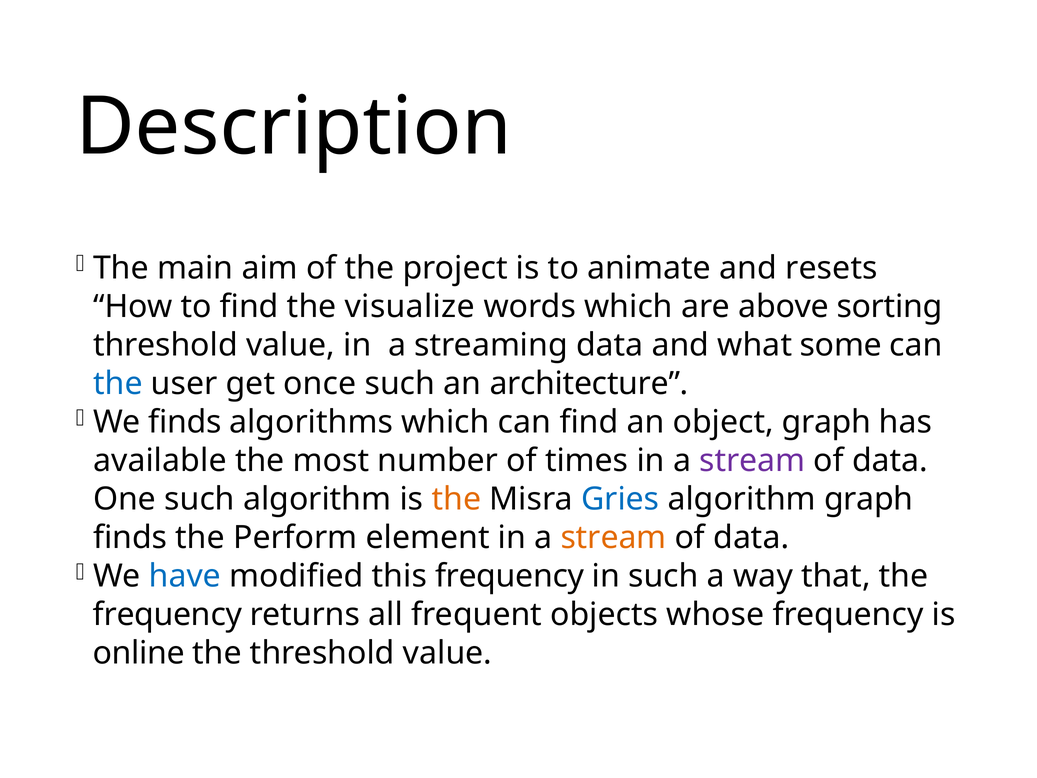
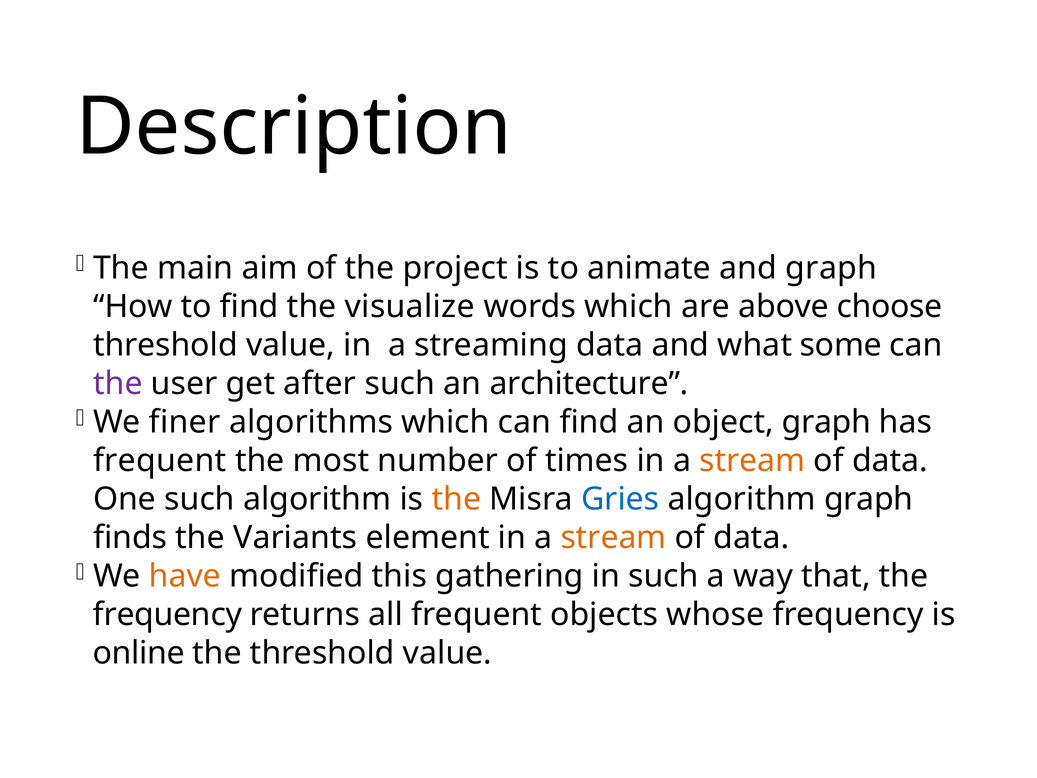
and resets: resets -> graph (831, 268)
sorting: sorting -> choose (890, 306)
the colour: blue -> purple (118, 383)
once: once -> after (320, 383)
We finds: finds -> finer (185, 422)
available: available -> frequent (160, 460)
stream colour: purple -> orange (752, 460)
Perform: Perform -> Variants (295, 538)
have colour: blue -> orange (185, 576)
this frequency: frequency -> gathering (509, 576)
